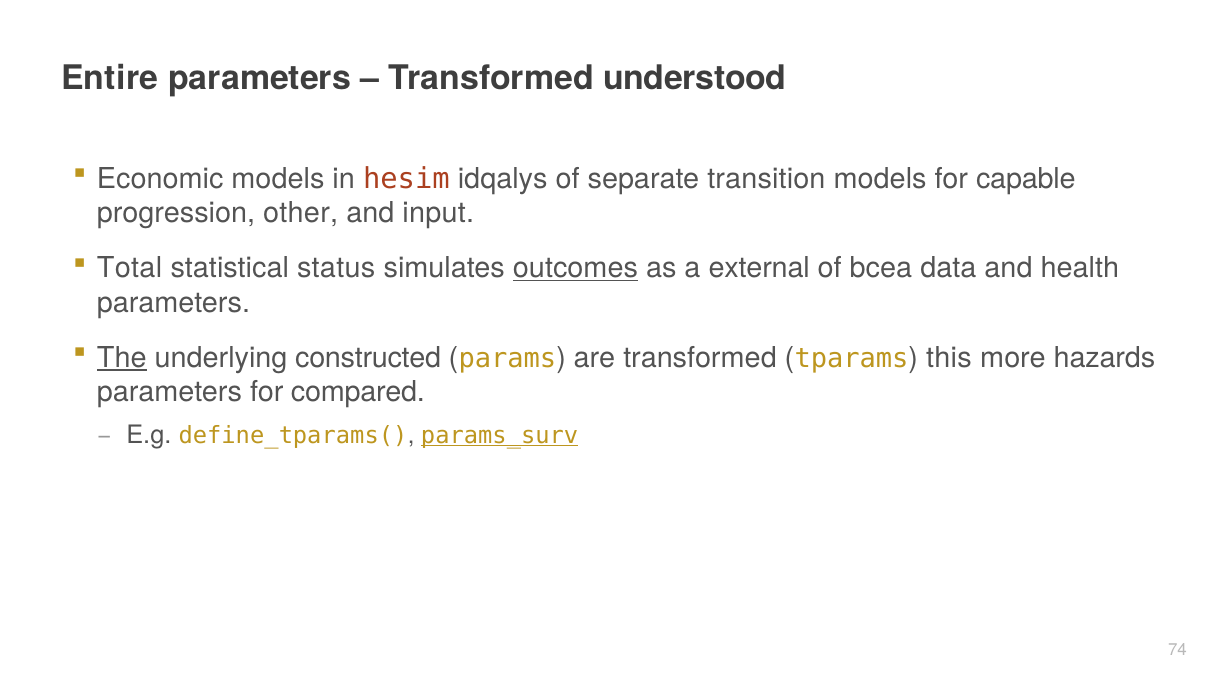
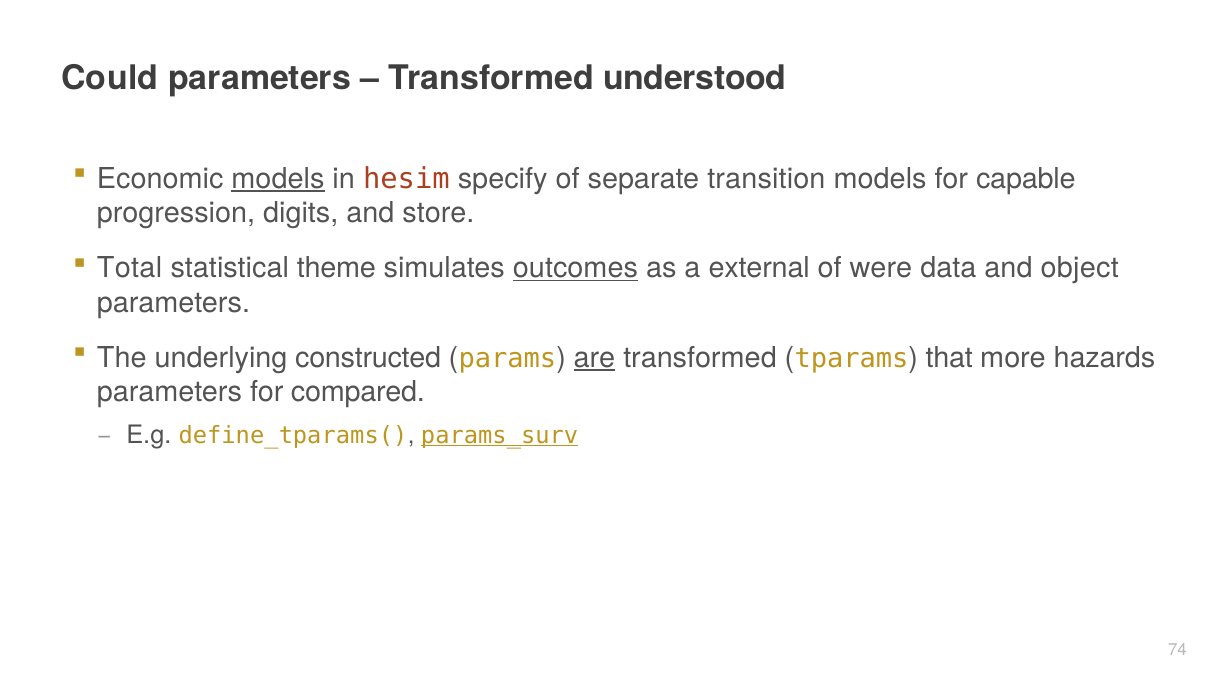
Entire: Entire -> Could (110, 79)
models underline: none -> present (278, 179)
idqalys: idqalys -> specify (503, 179)
other: other -> digits (301, 213)
input: input -> store (438, 213)
status: status -> theme (336, 268)
bcea: bcea -> were (881, 268)
health: health -> object (1080, 268)
The underline: present -> none (122, 358)
are underline: none -> present (594, 358)
this: this -> that (949, 358)
